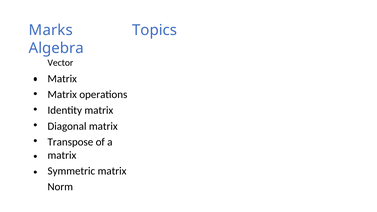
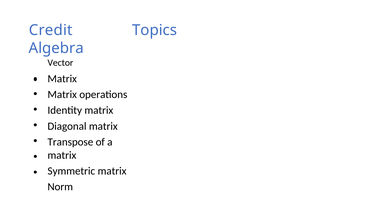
Marks: Marks -> Credit (51, 30)
